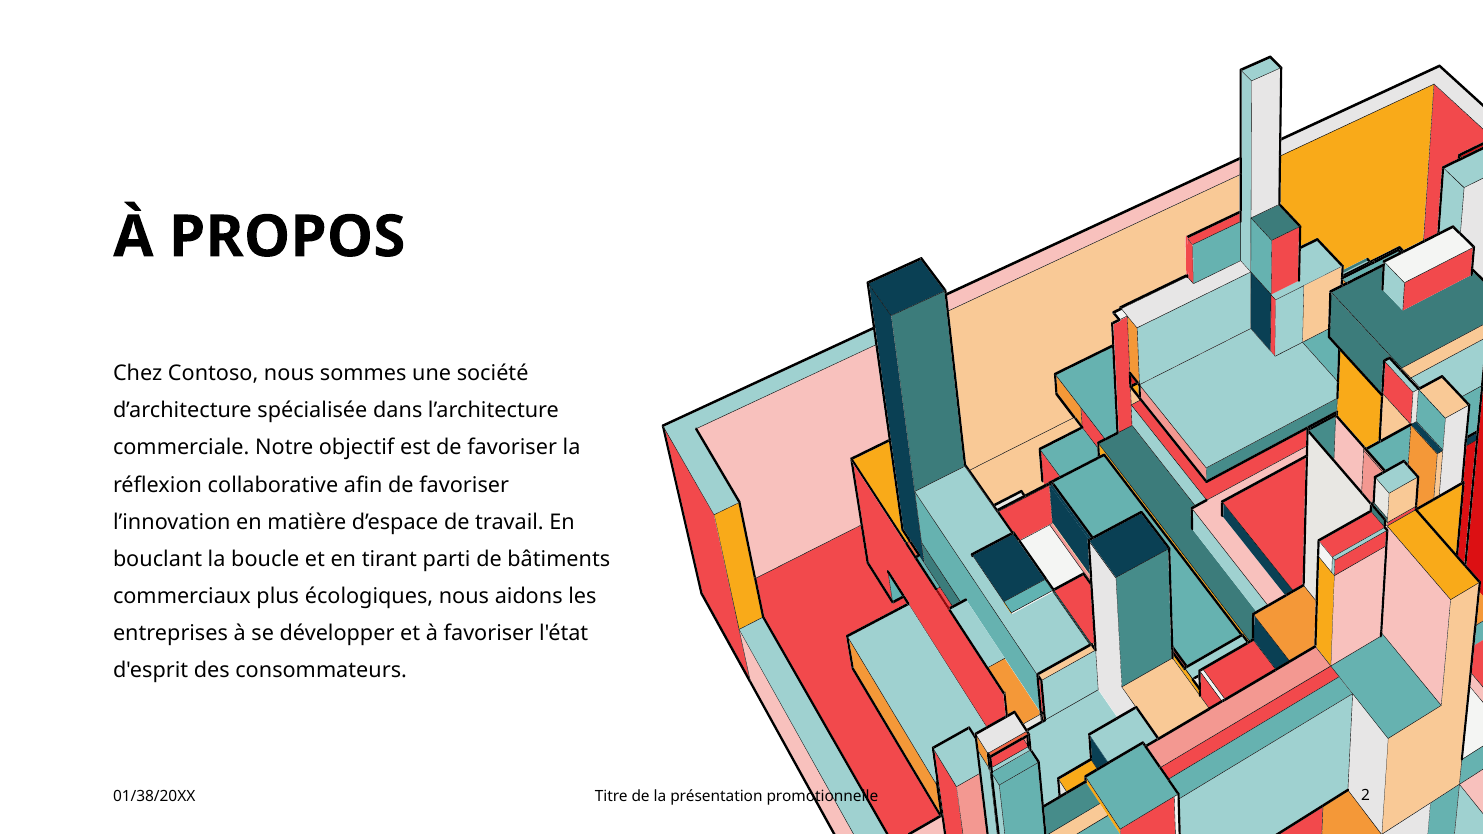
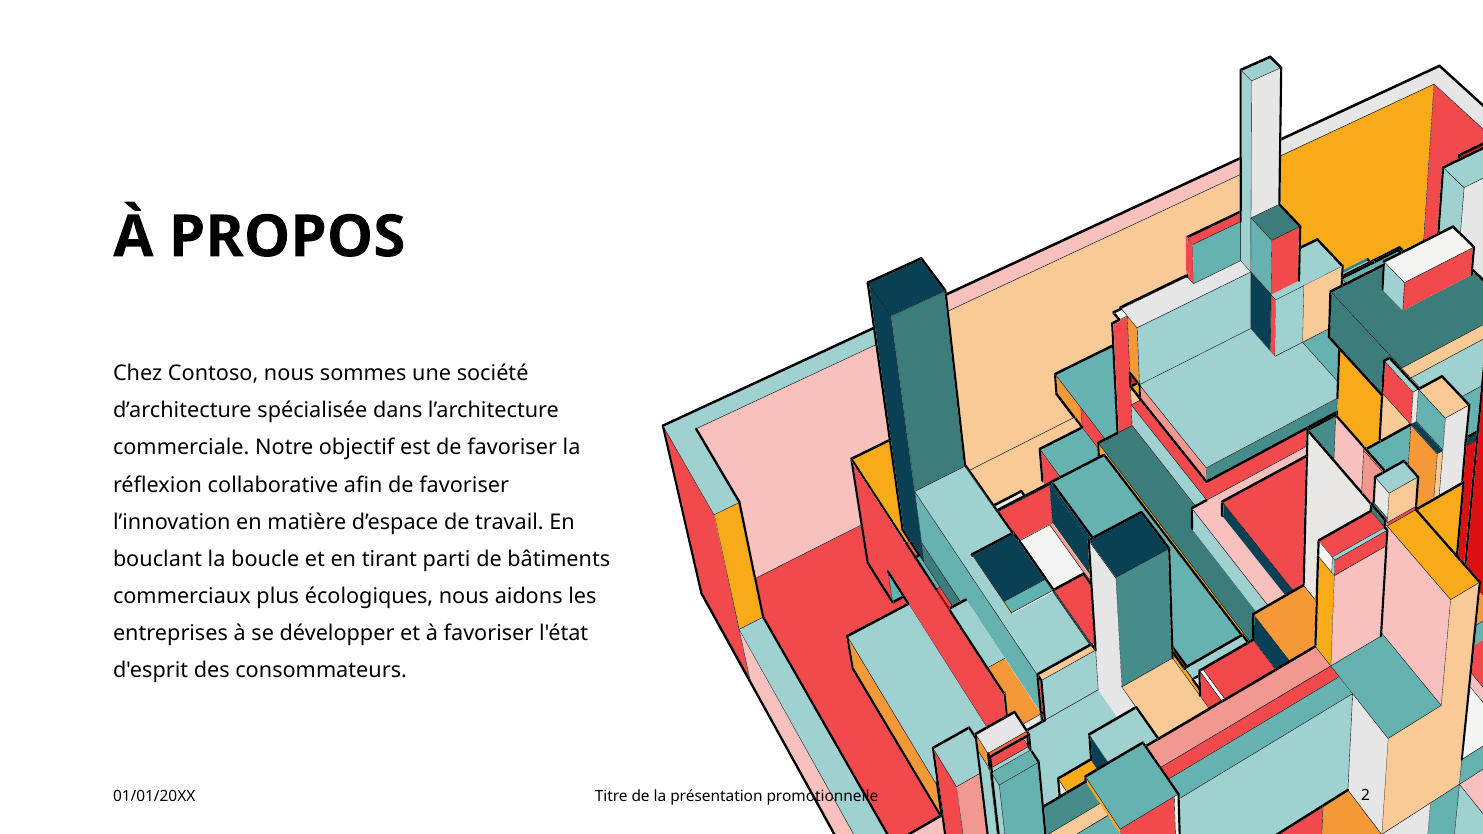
01/38/20XX: 01/38/20XX -> 01/01/20XX (154, 796)
